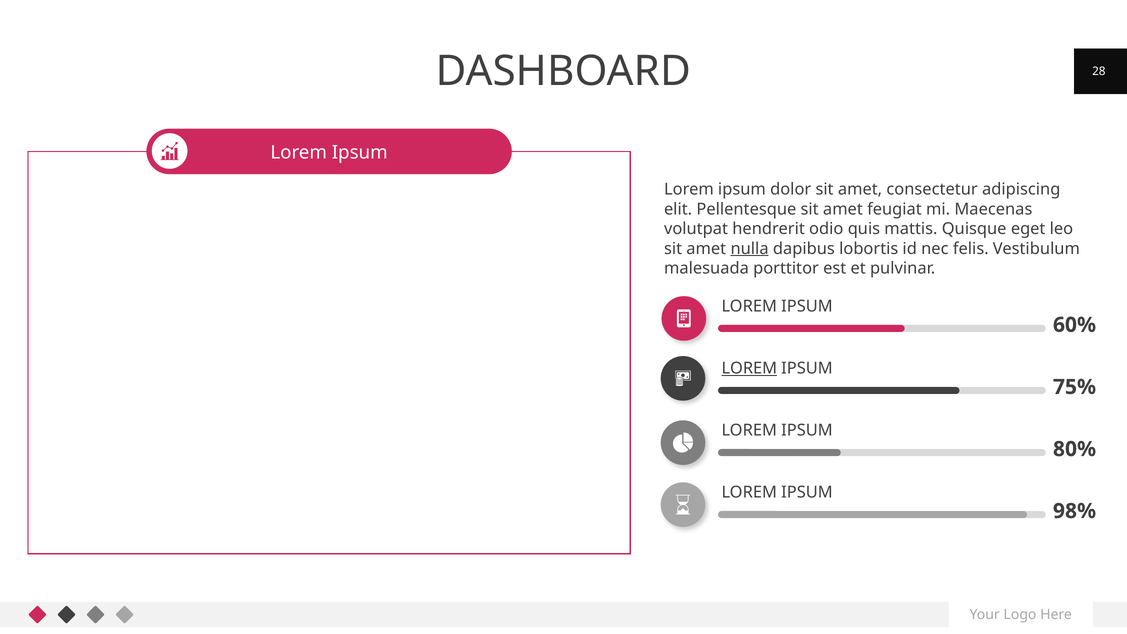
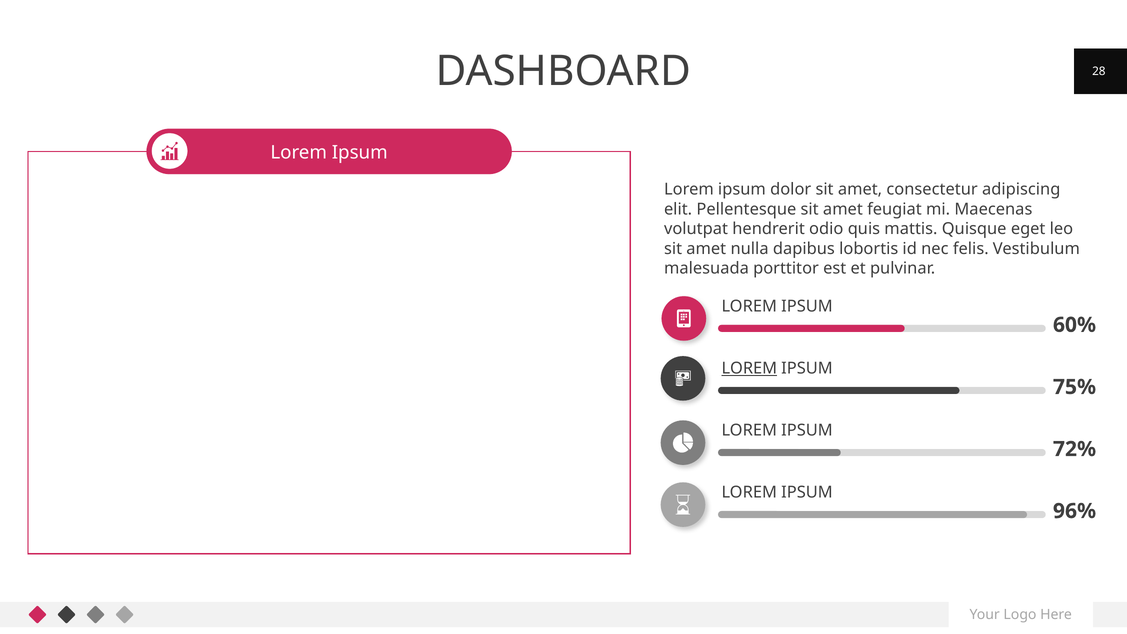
nulla underline: present -> none (750, 249)
80%: 80% -> 72% (1075, 449)
98%: 98% -> 96% (1075, 511)
